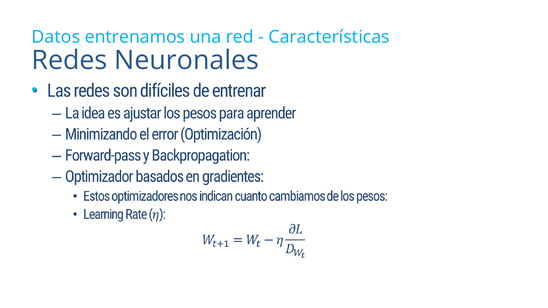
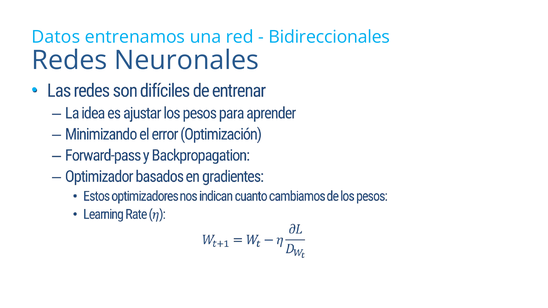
Características: Características -> Bidireccionales (329, 37)
